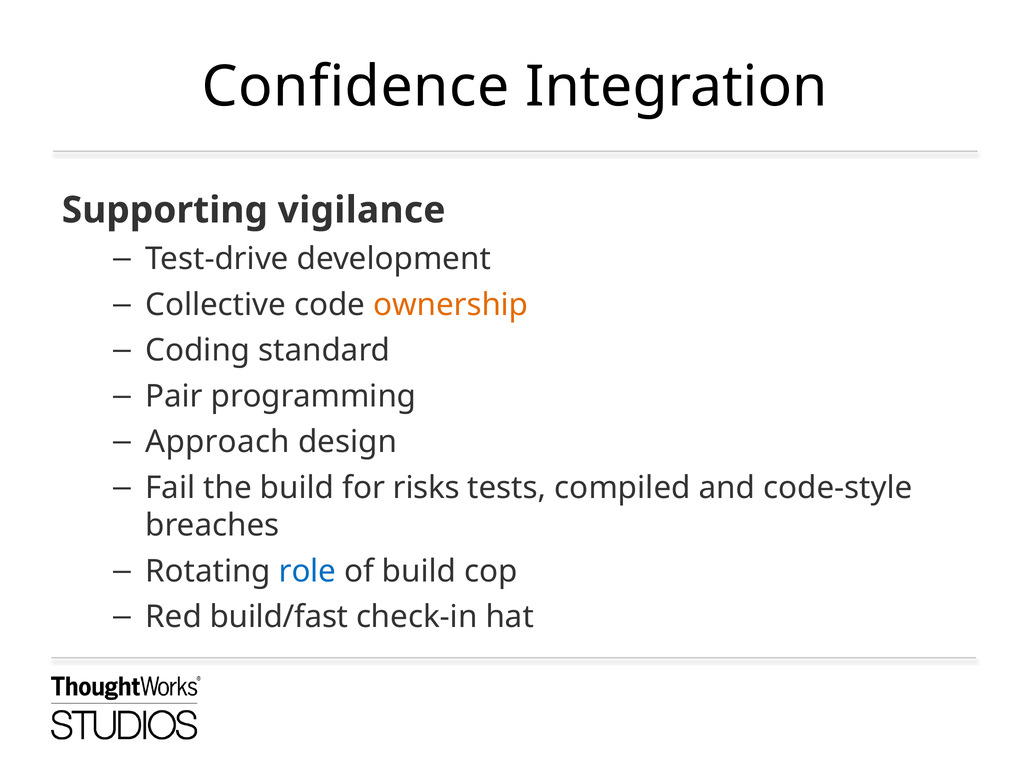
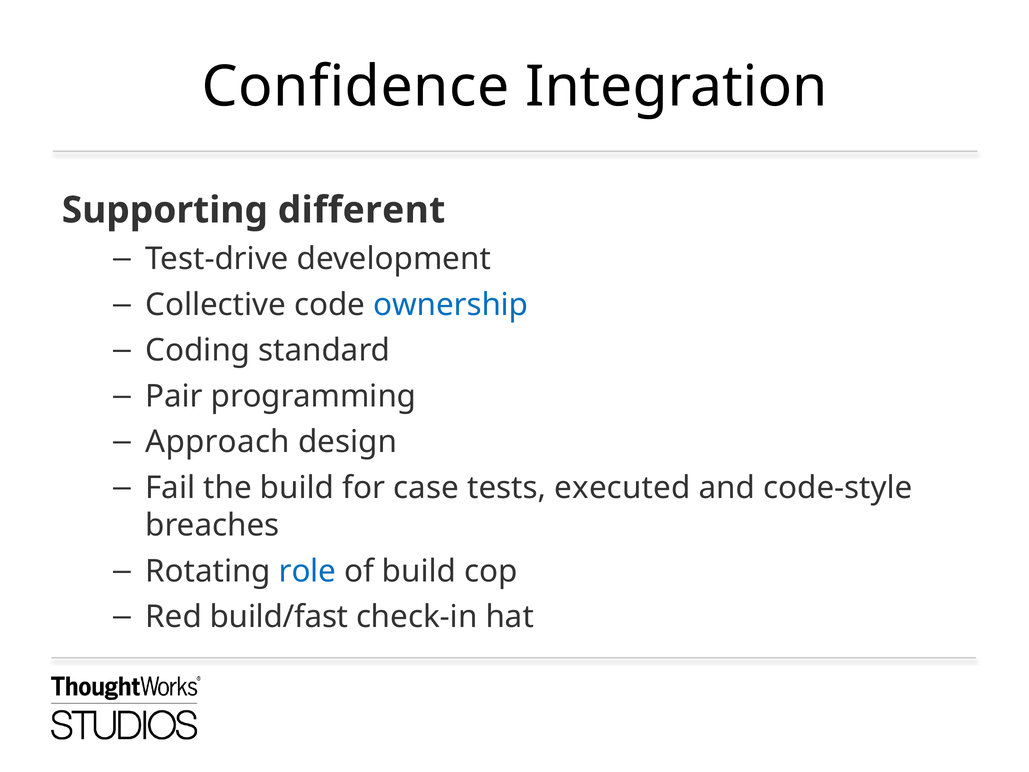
vigilance: vigilance -> different (362, 210)
ownership colour: orange -> blue (451, 305)
risks: risks -> case (426, 488)
compiled: compiled -> executed (622, 488)
